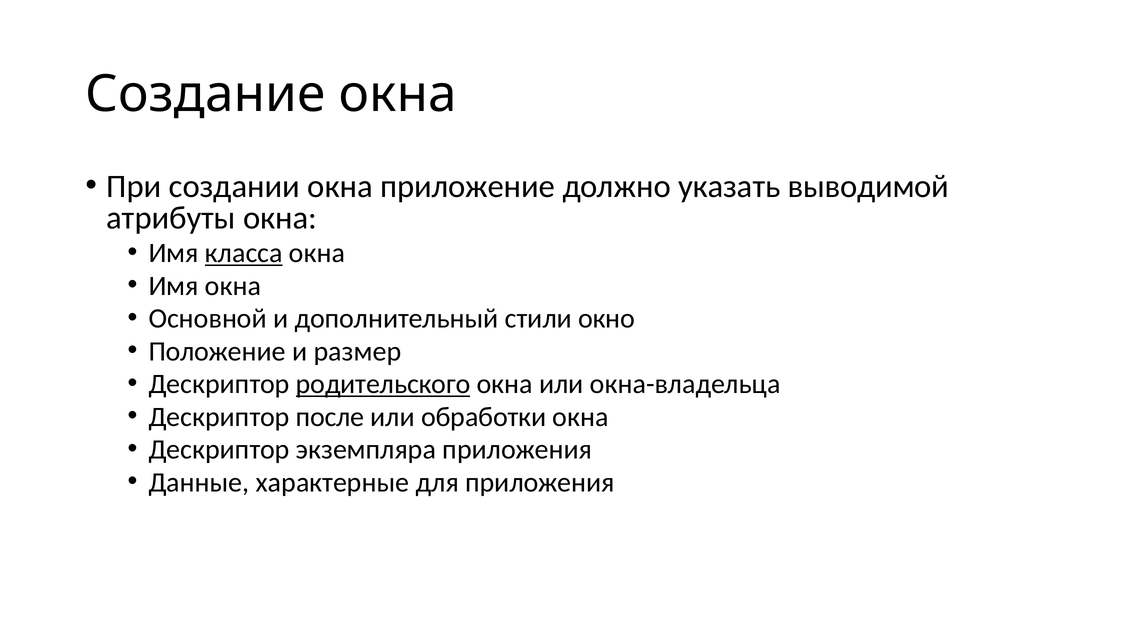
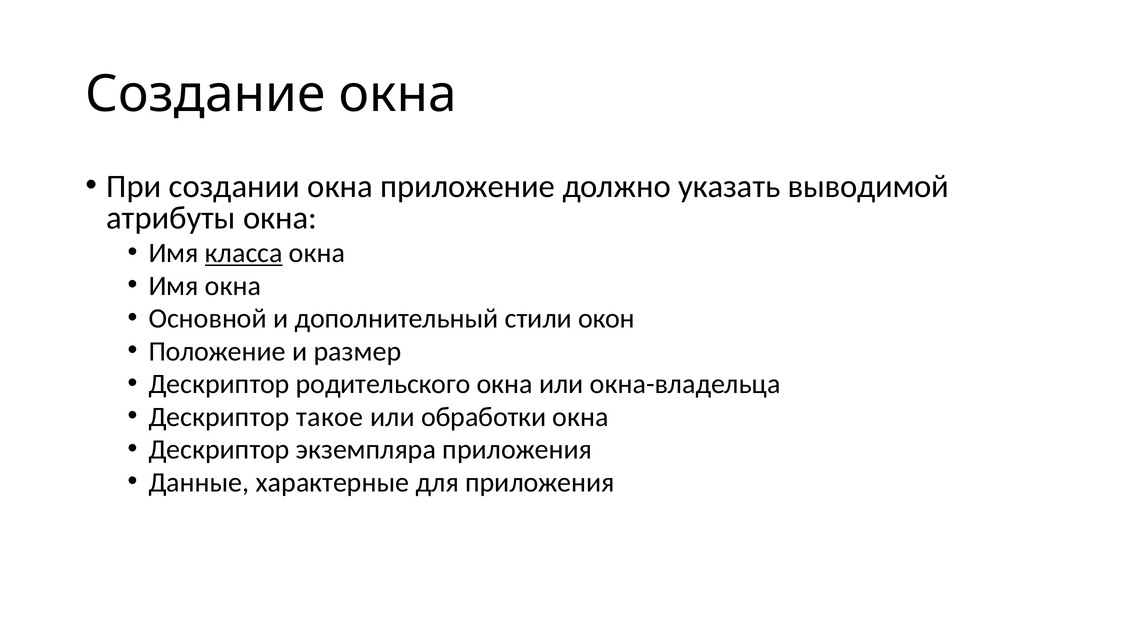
окно: окно -> окон (607, 318)
родительского underline: present -> none (383, 384)
после: после -> такое (330, 417)
